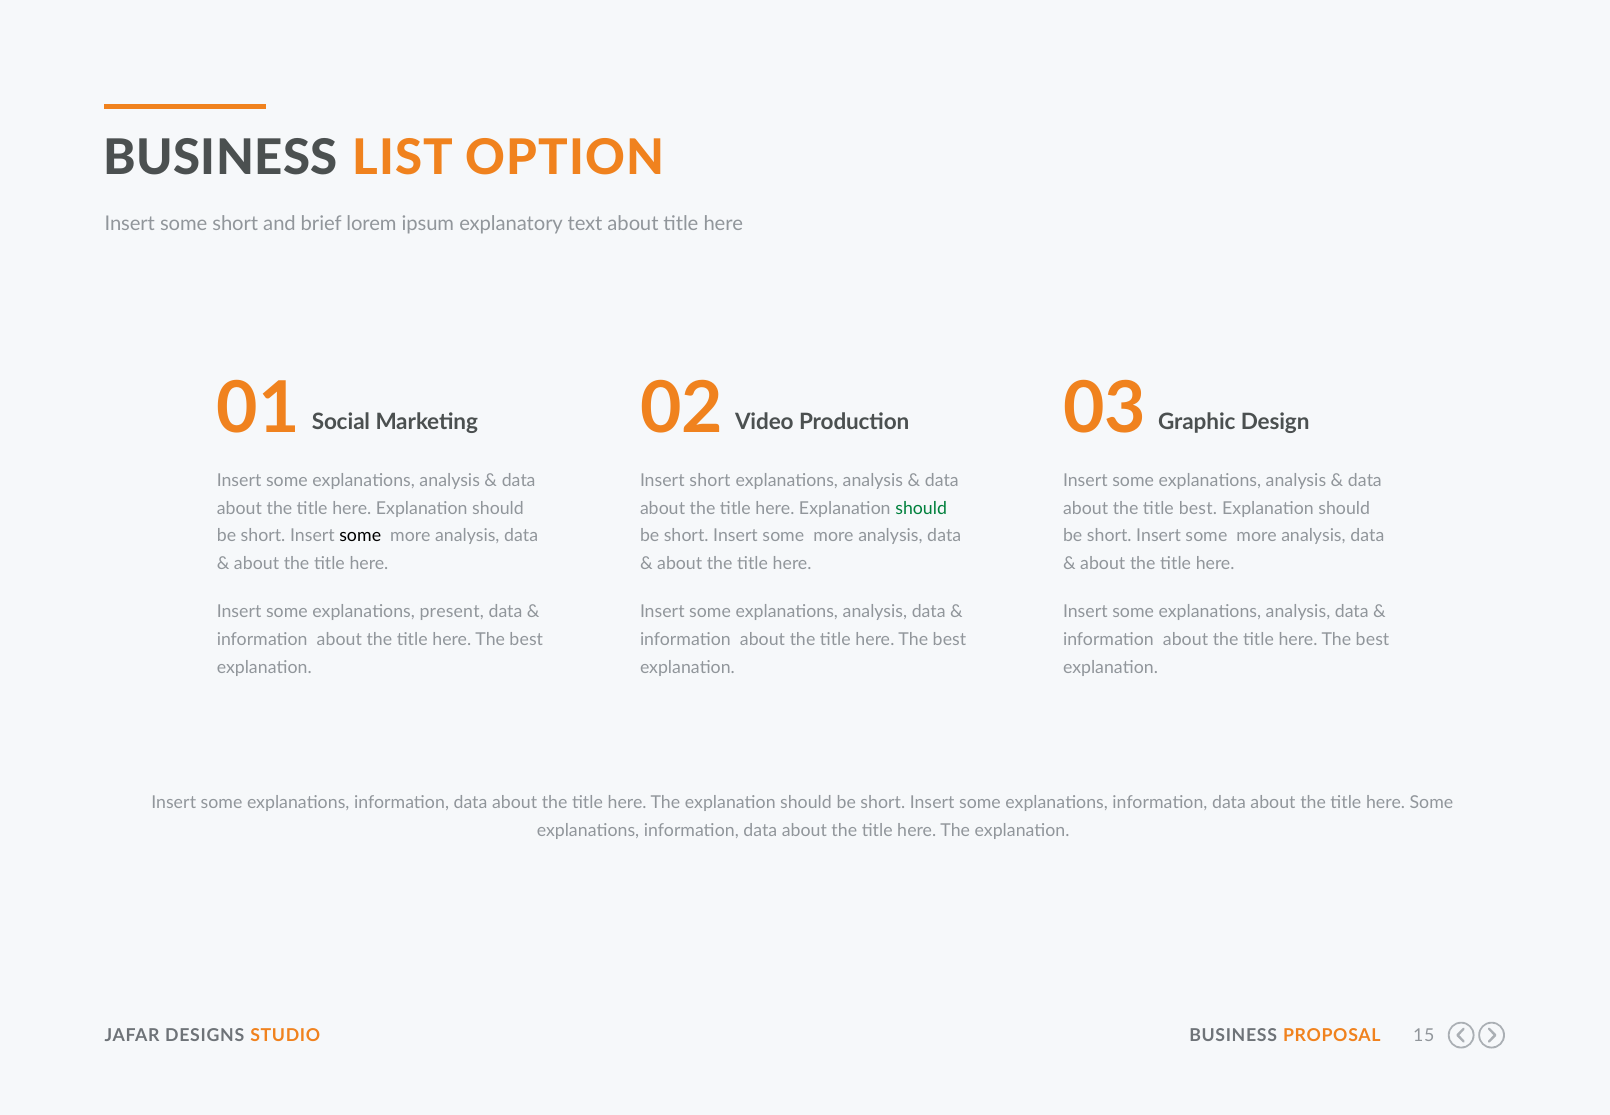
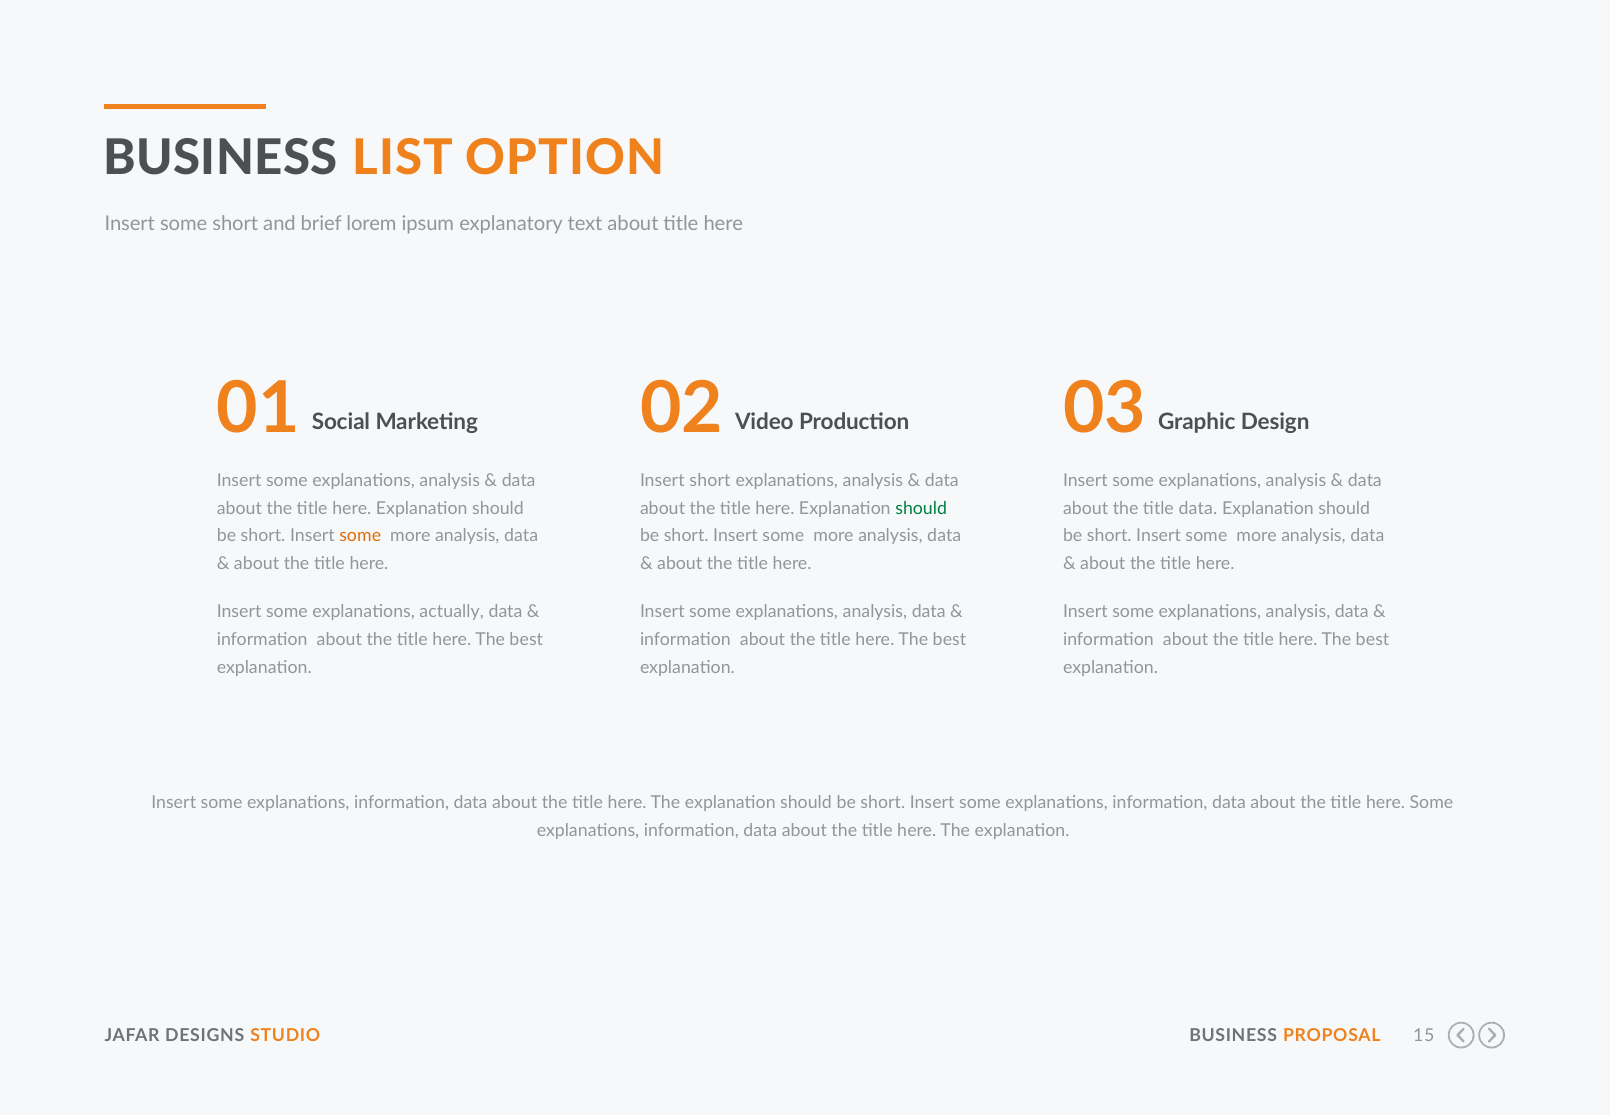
title best: best -> data (1198, 508)
some colour: black -> orange (360, 536)
present: present -> actually (452, 611)
